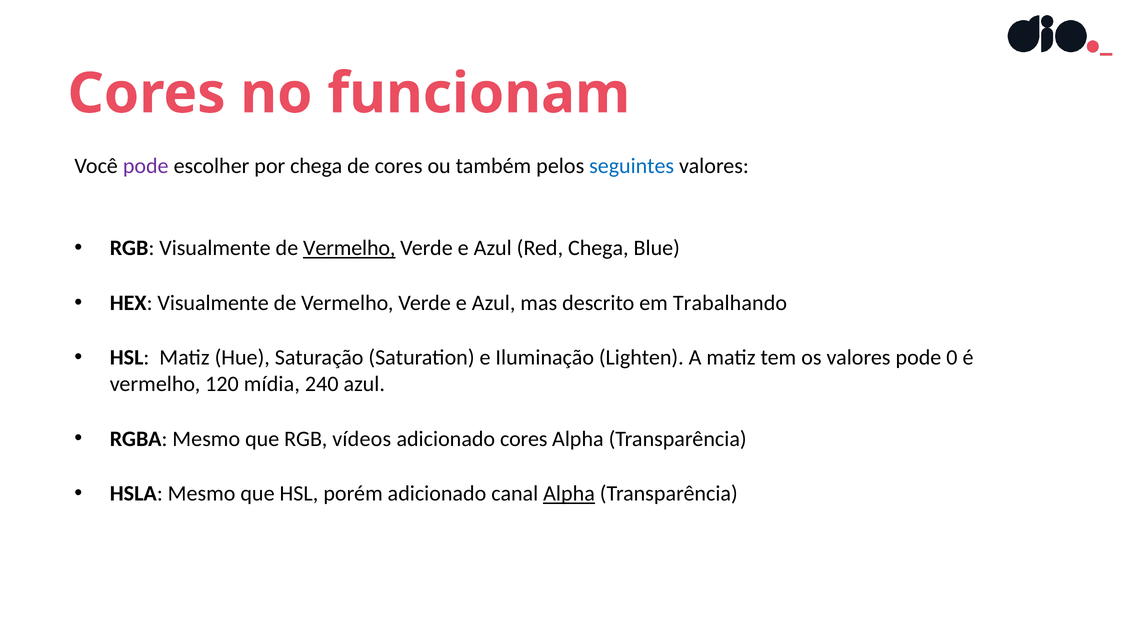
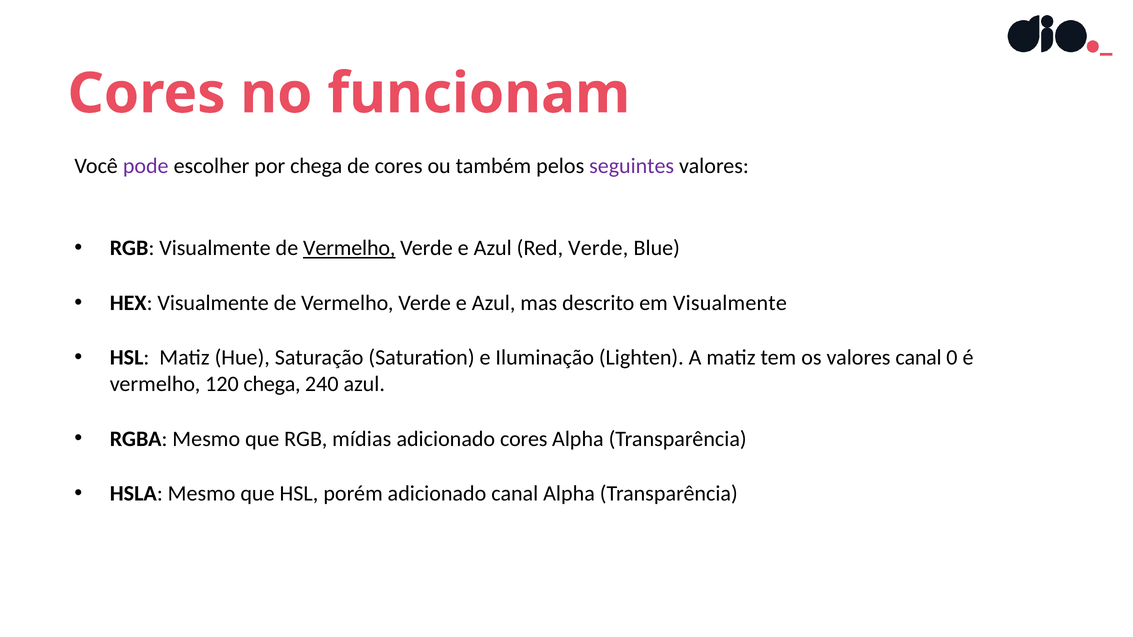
seguintes colour: blue -> purple (632, 166)
Red Chega: Chega -> Verde (598, 248)
em Trabalhando: Trabalhando -> Visualmente (730, 303)
valores pode: pode -> canal (919, 358)
120 mídia: mídia -> chega (272, 384)
vídeos: vídeos -> mídias (362, 439)
Alpha underline: present -> none (569, 494)
